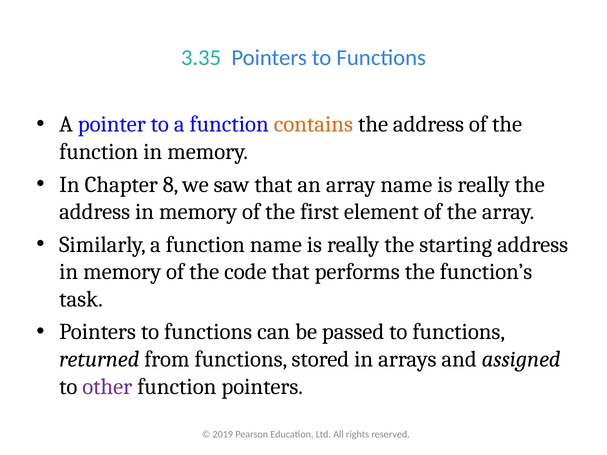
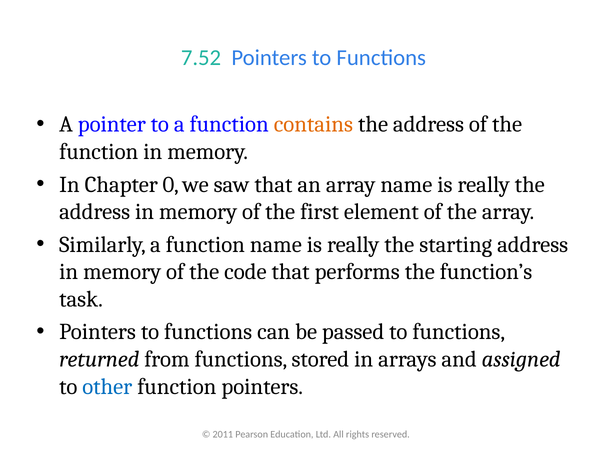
3.35: 3.35 -> 7.52 (201, 58)
8: 8 -> 0 (171, 185)
other colour: purple -> blue (107, 387)
2019: 2019 -> 2011 (223, 435)
